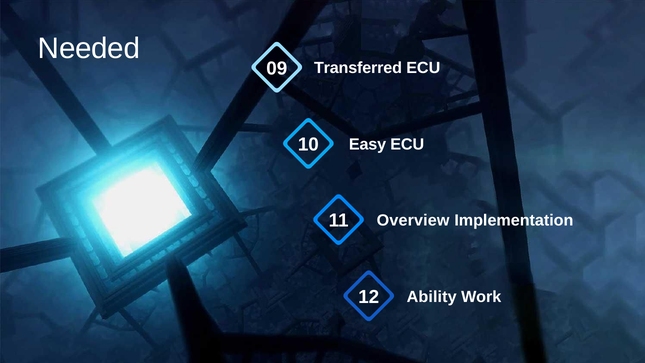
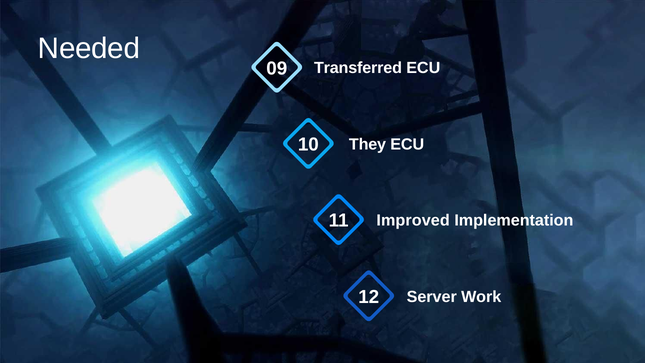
Easy: Easy -> They (368, 144)
Overview: Overview -> Improved (413, 220)
Ability: Ability -> Server (432, 297)
